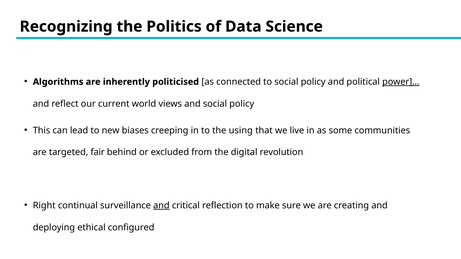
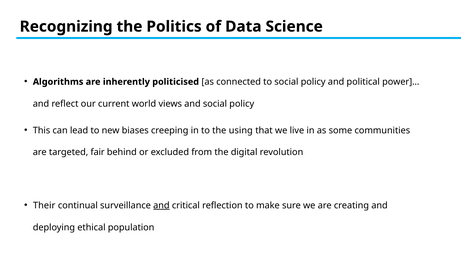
power]… underline: present -> none (401, 82)
Right: Right -> Their (44, 206)
configured: configured -> population (131, 228)
